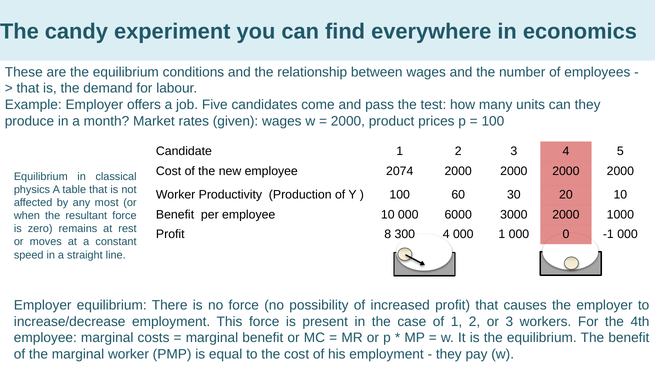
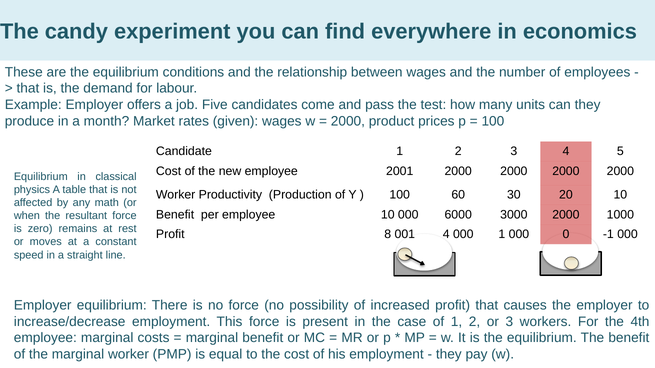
2074: 2074 -> 2001 (400, 171)
most: most -> math (107, 203)
300: 300 -> 001 (405, 234)
